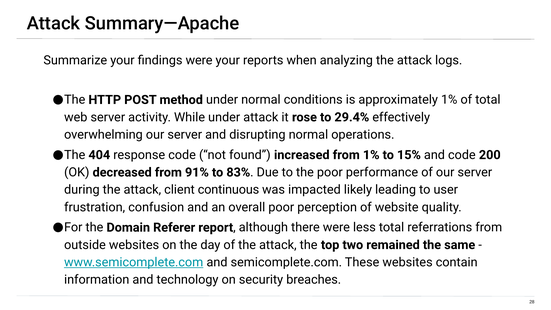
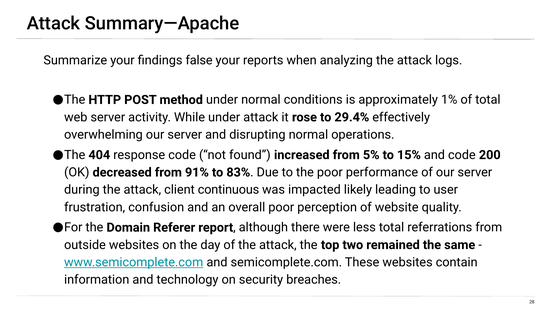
findings were: were -> false (199, 60)
from 1%: 1% -> 5% (371, 155)
